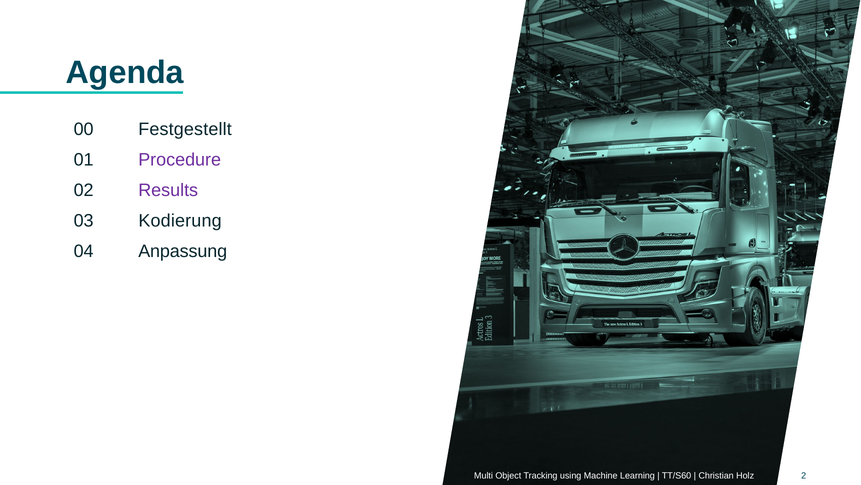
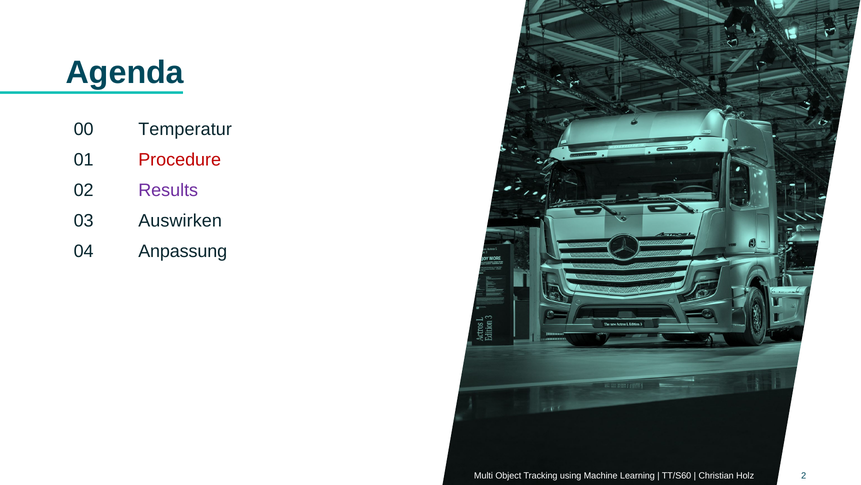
Festgestellt: Festgestellt -> Temperatur (185, 129)
Procedure colour: purple -> red (180, 159)
Kodierung: Kodierung -> Auswirken (180, 220)
